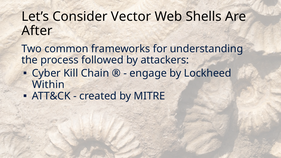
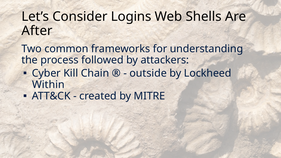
Vector: Vector -> Logins (131, 16)
engage: engage -> outside (148, 73)
